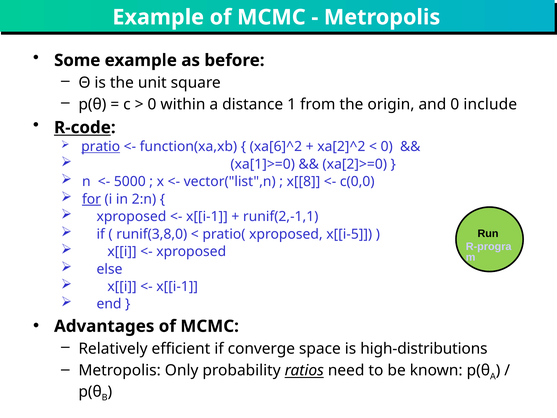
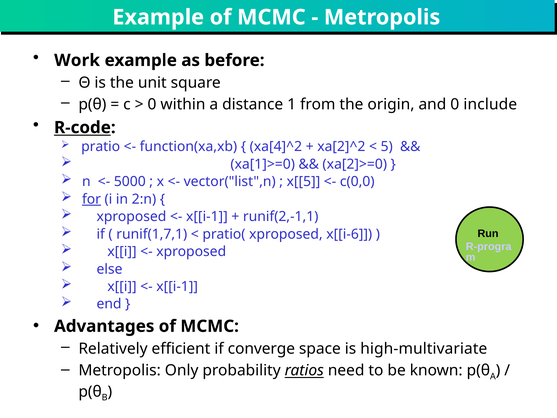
Some: Some -> Work (77, 60)
pratio underline: present -> none (101, 147)
xa[6]^2: xa[6]^2 -> xa[4]^2 (276, 147)
0: 0 -> 5 (387, 147)
x[[8: x[[8 -> x[[5 (303, 182)
runif(3,8,0: runif(3,8,0 -> runif(1,7,1 (152, 234)
x[[i-5: x[[i-5 -> x[[i-6 (349, 234)
high-distributions: high-distributions -> high-multivariate (424, 349)
